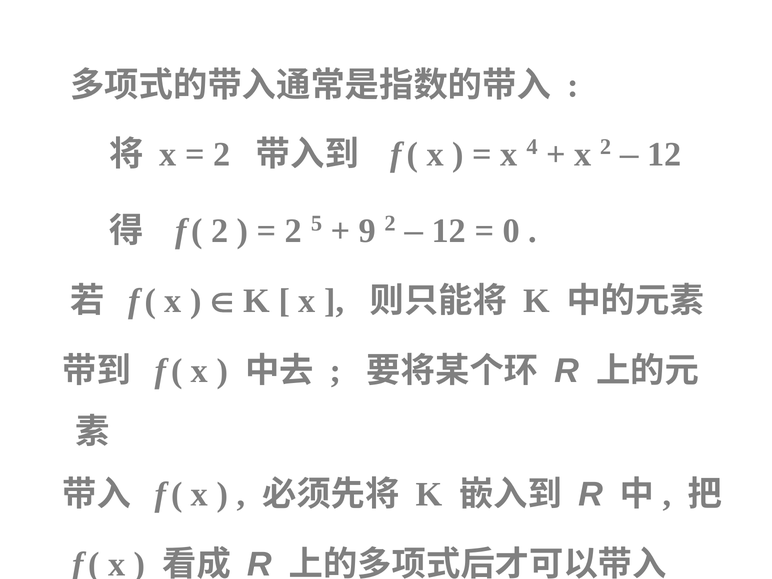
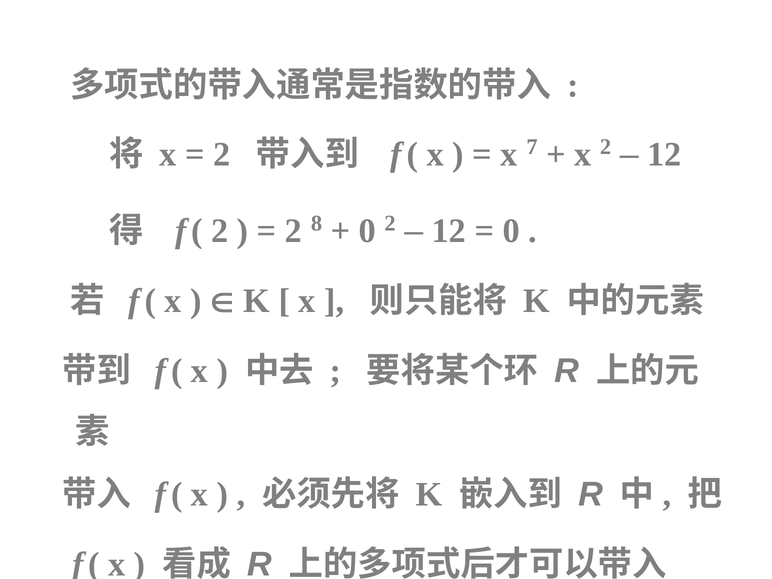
4: 4 -> 7 (532, 147)
5: 5 -> 8 (317, 223)
9: 9 -> 0 (367, 231)
